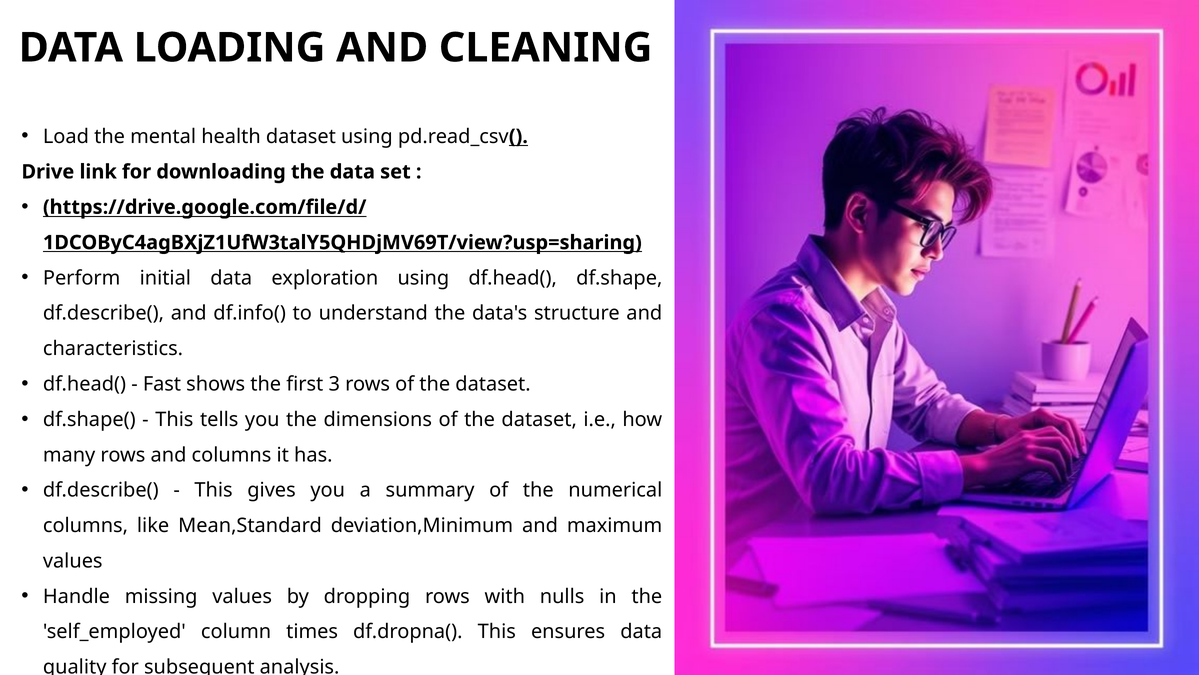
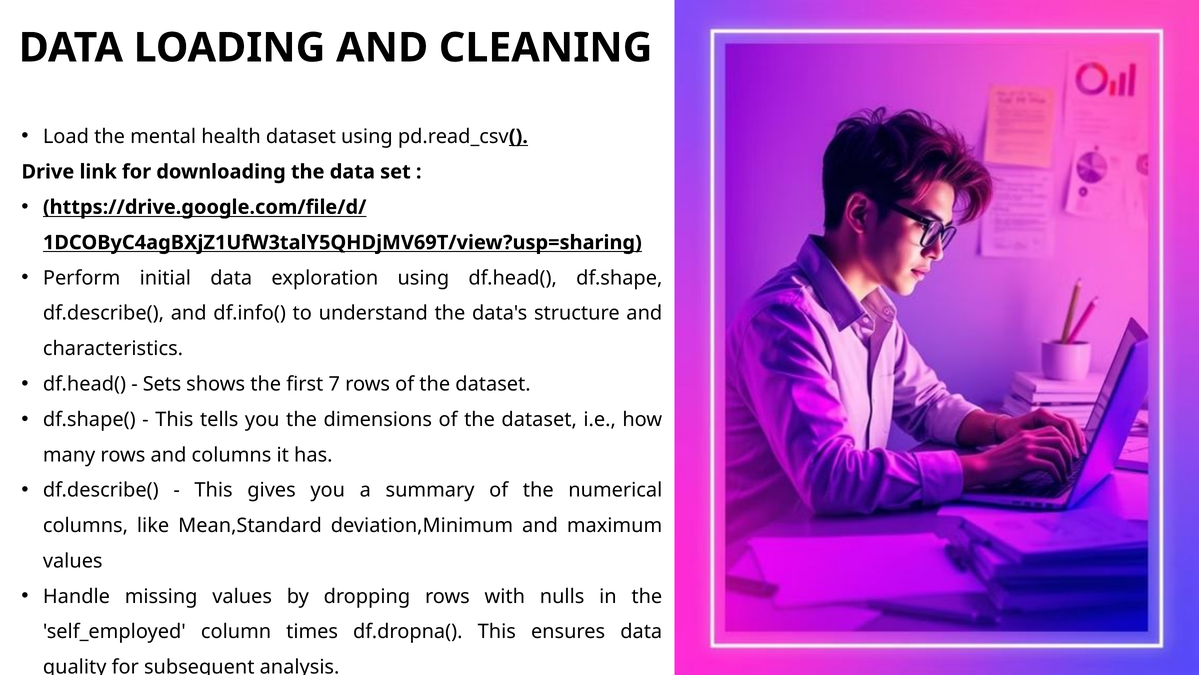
Fast: Fast -> Sets (162, 384)
3: 3 -> 7 (334, 384)
